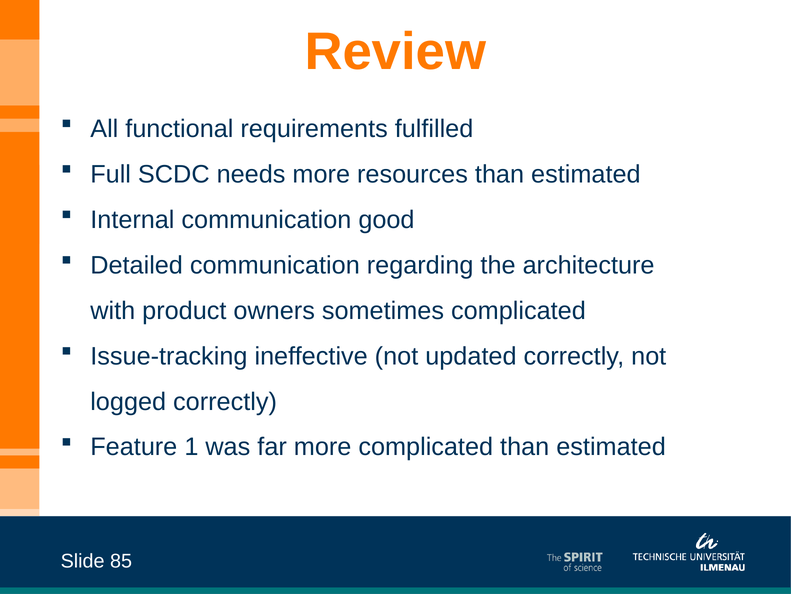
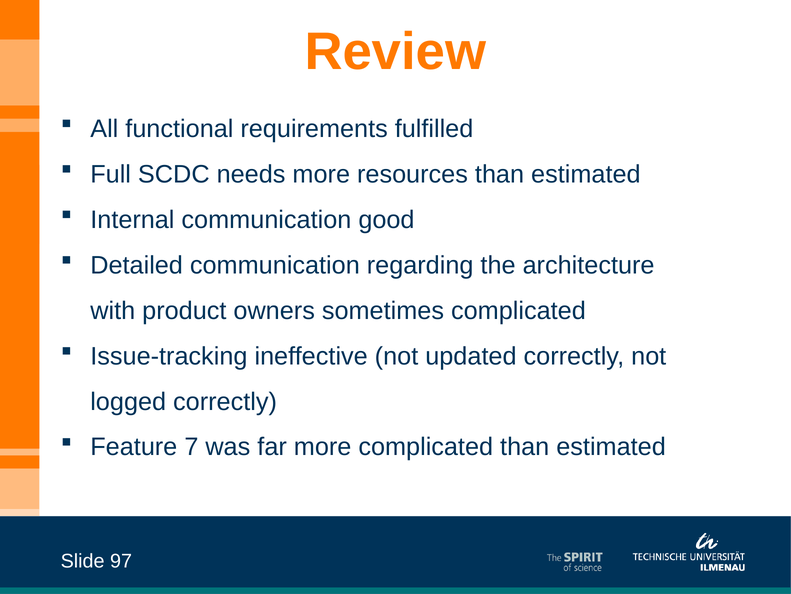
1: 1 -> 7 (191, 447)
85: 85 -> 97 (121, 561)
